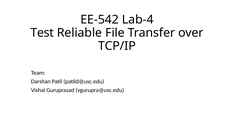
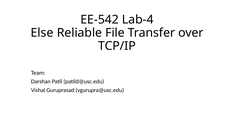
Test: Test -> Else (42, 33)
